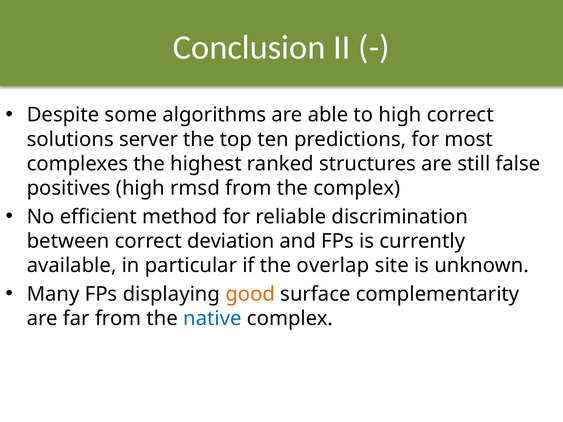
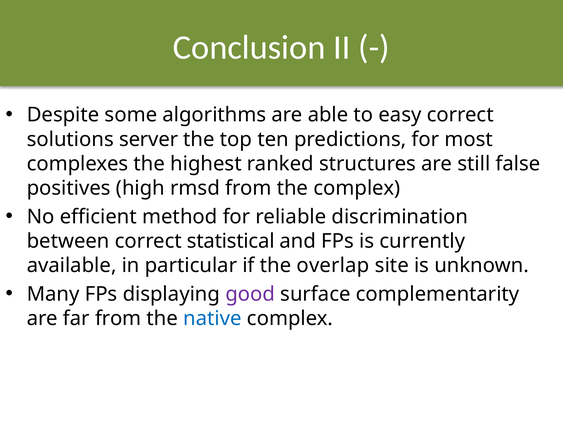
to high: high -> easy (400, 115)
deviation: deviation -> statistical (231, 241)
good colour: orange -> purple (250, 294)
